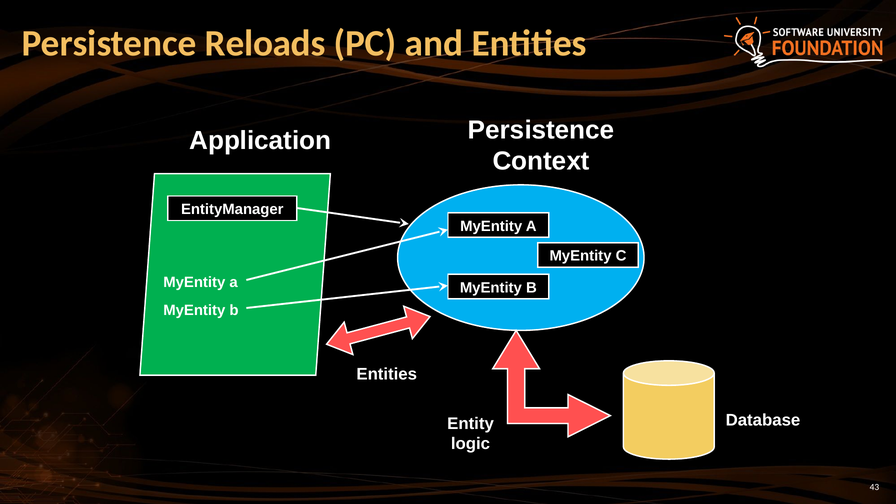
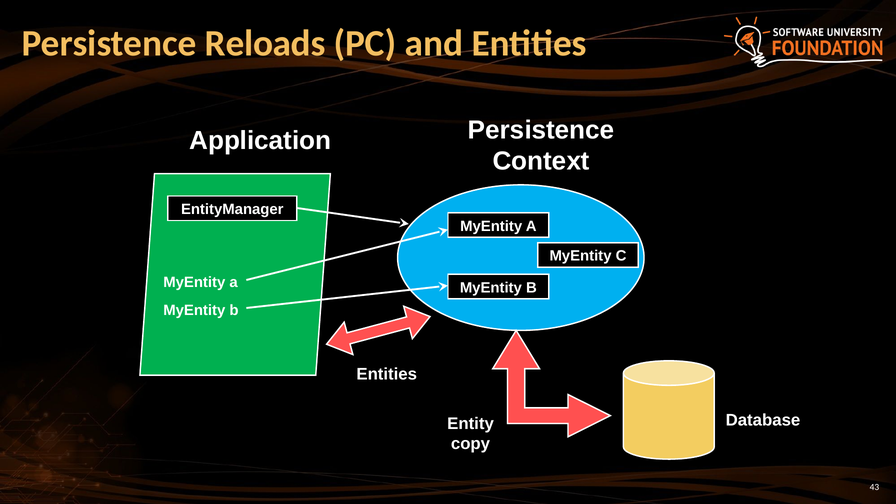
logic: logic -> copy (471, 444)
